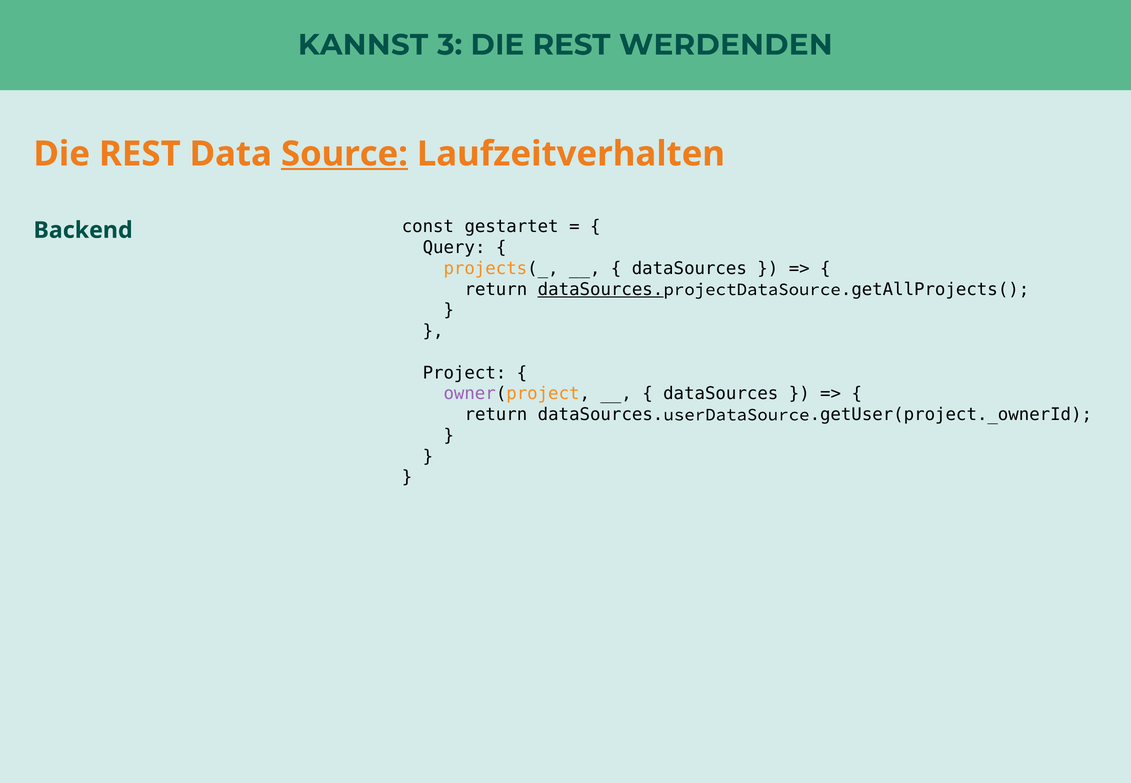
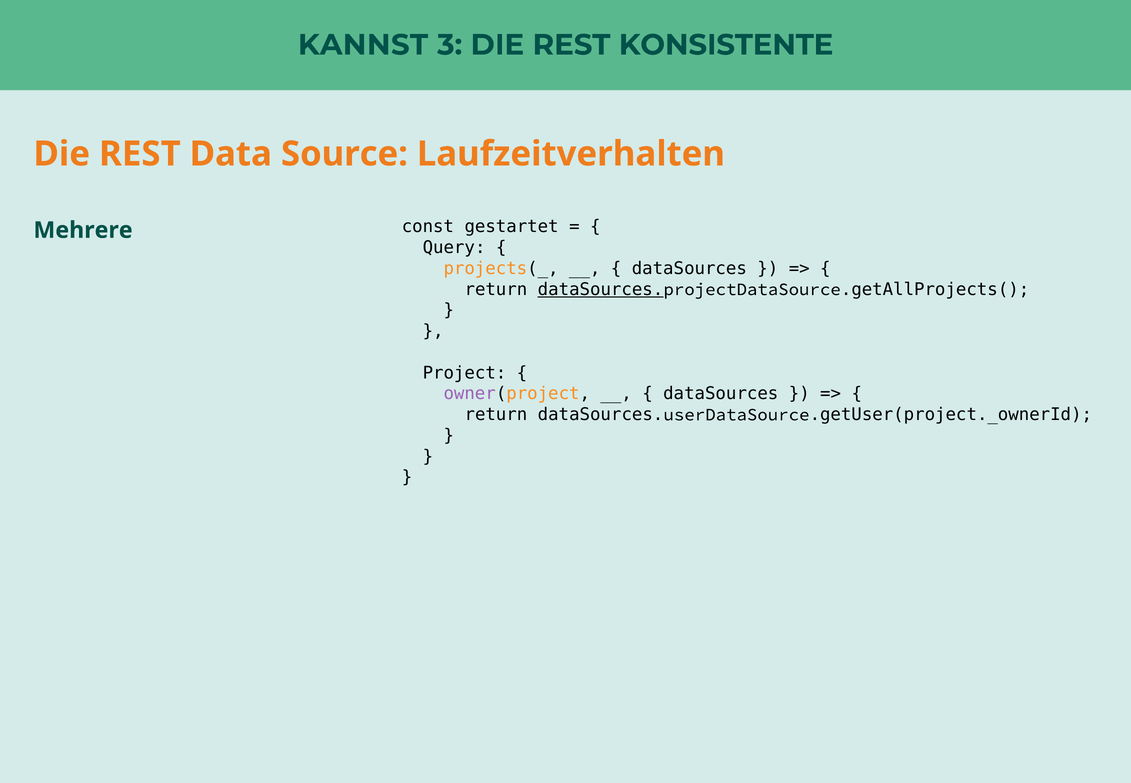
WERDENDEN: WERDENDEN -> KONSISTENTE (726, 45)
Source underline: present -> none (344, 154)
Backend: Backend -> Mehrere (83, 230)
